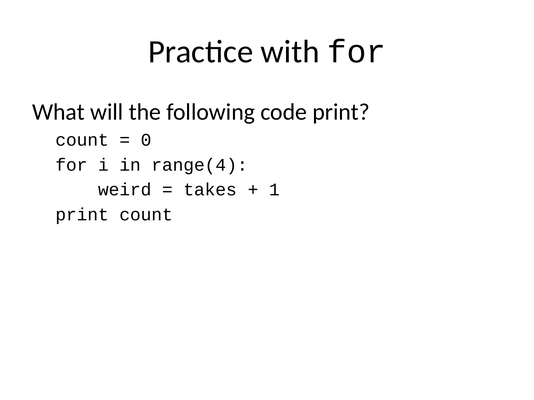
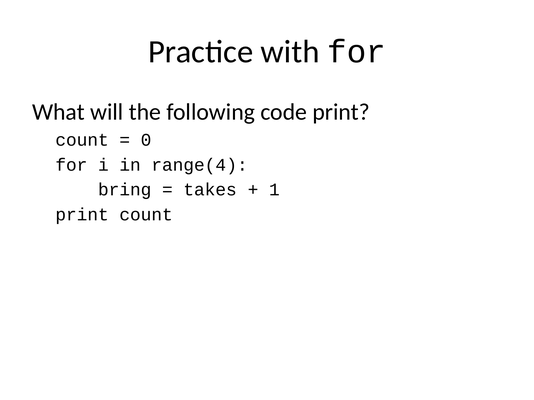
weird: weird -> bring (125, 190)
